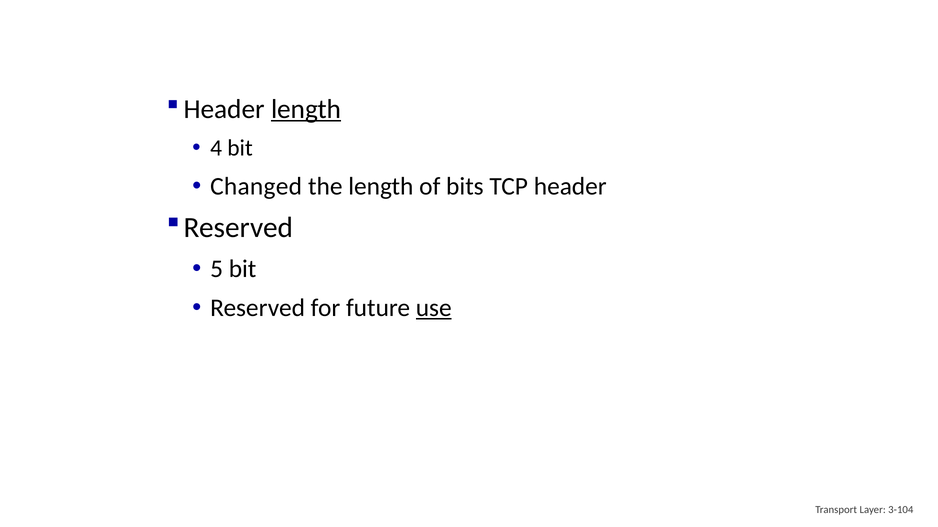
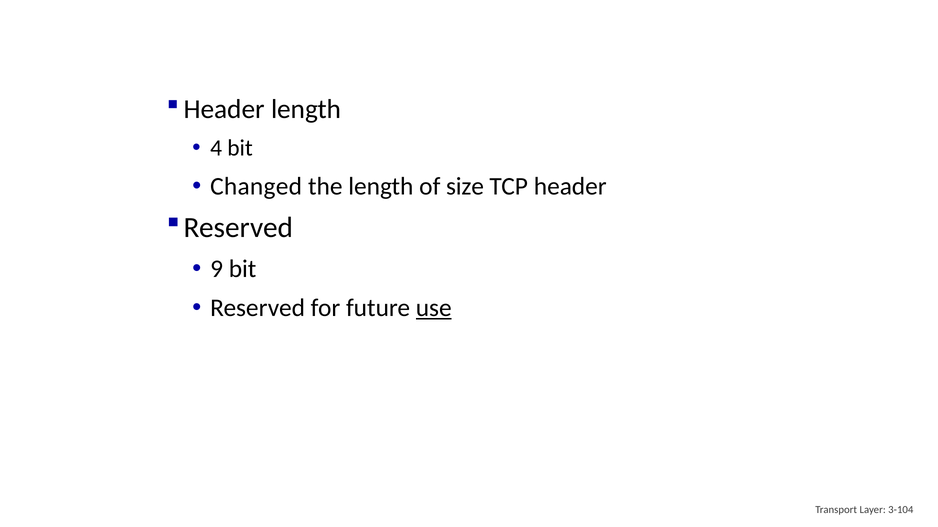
length underline: present -> none (306, 109)
bits: bits -> size (465, 186)
5: 5 -> 9 (217, 269)
